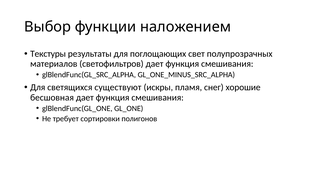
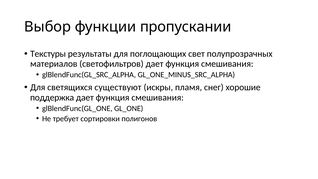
наложением: наложением -> пропускании (186, 27)
бесшовная: бесшовная -> поддержка (52, 97)
